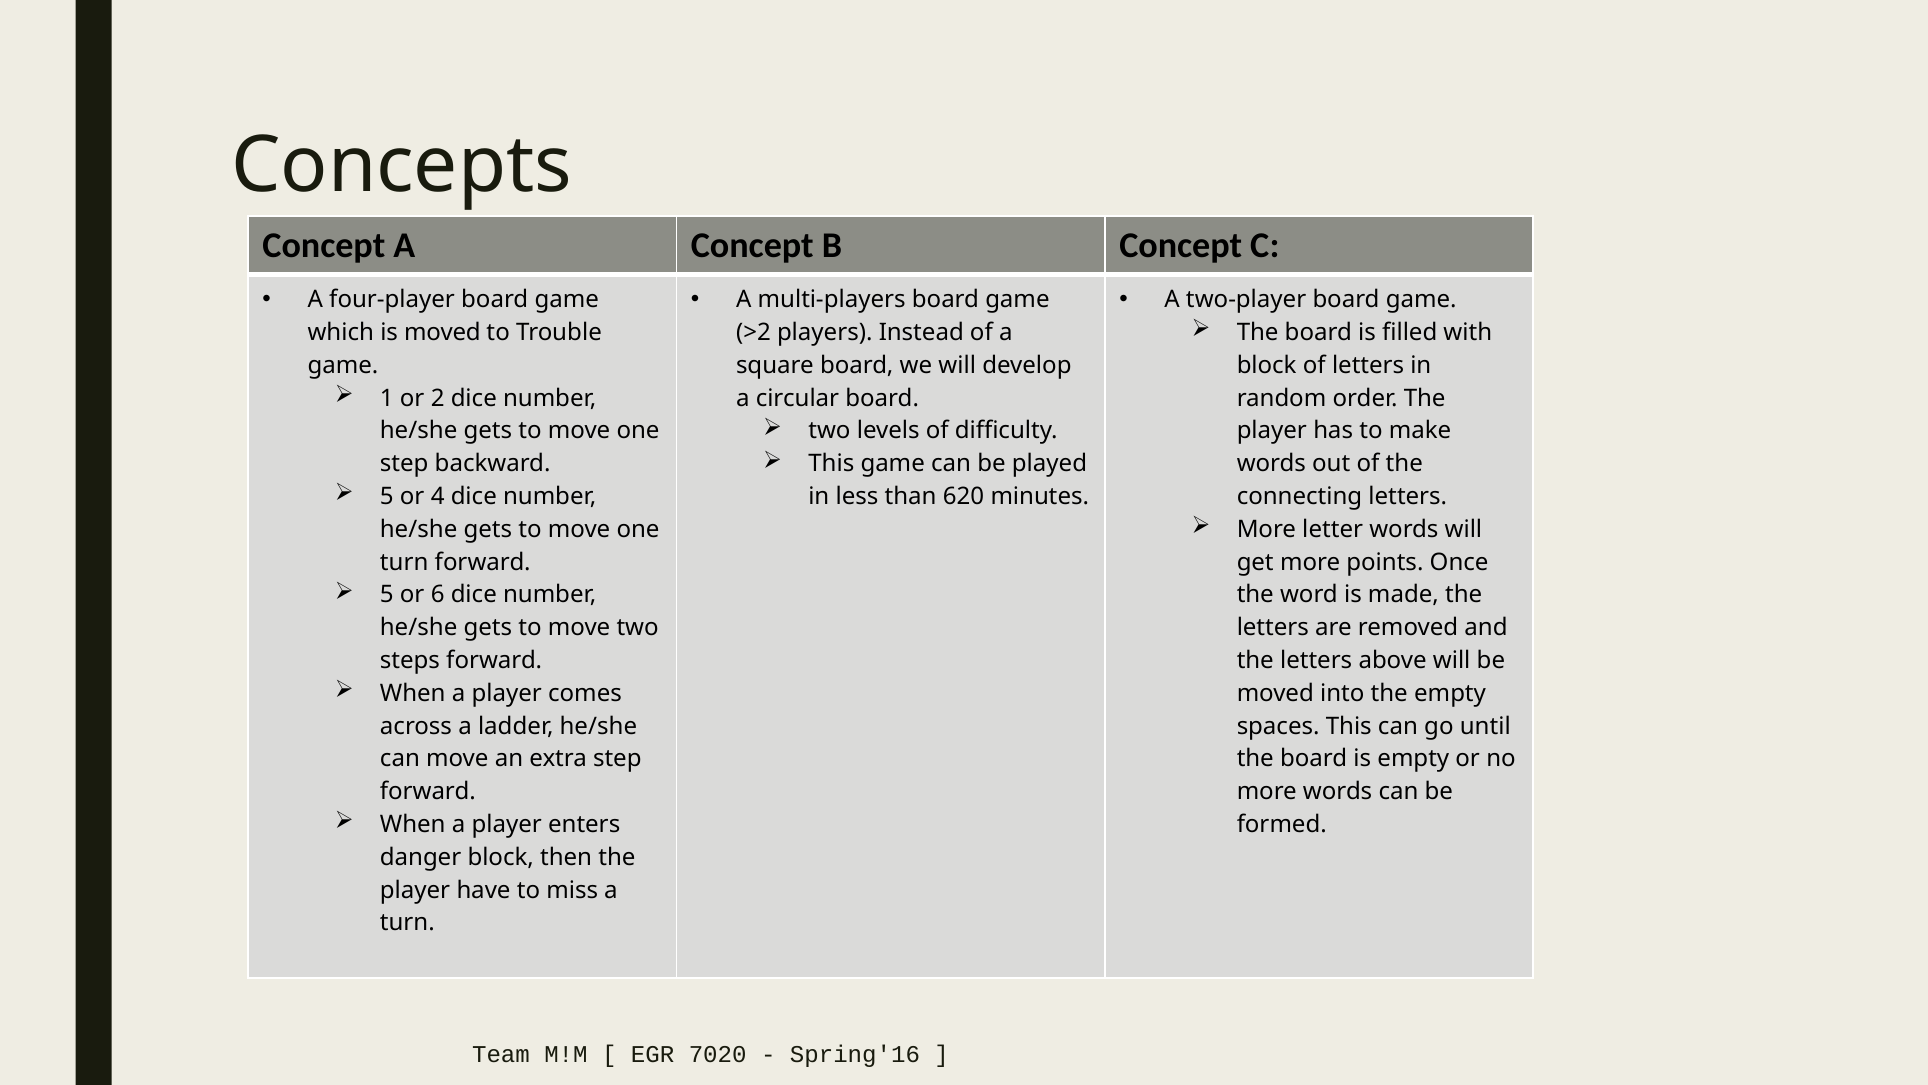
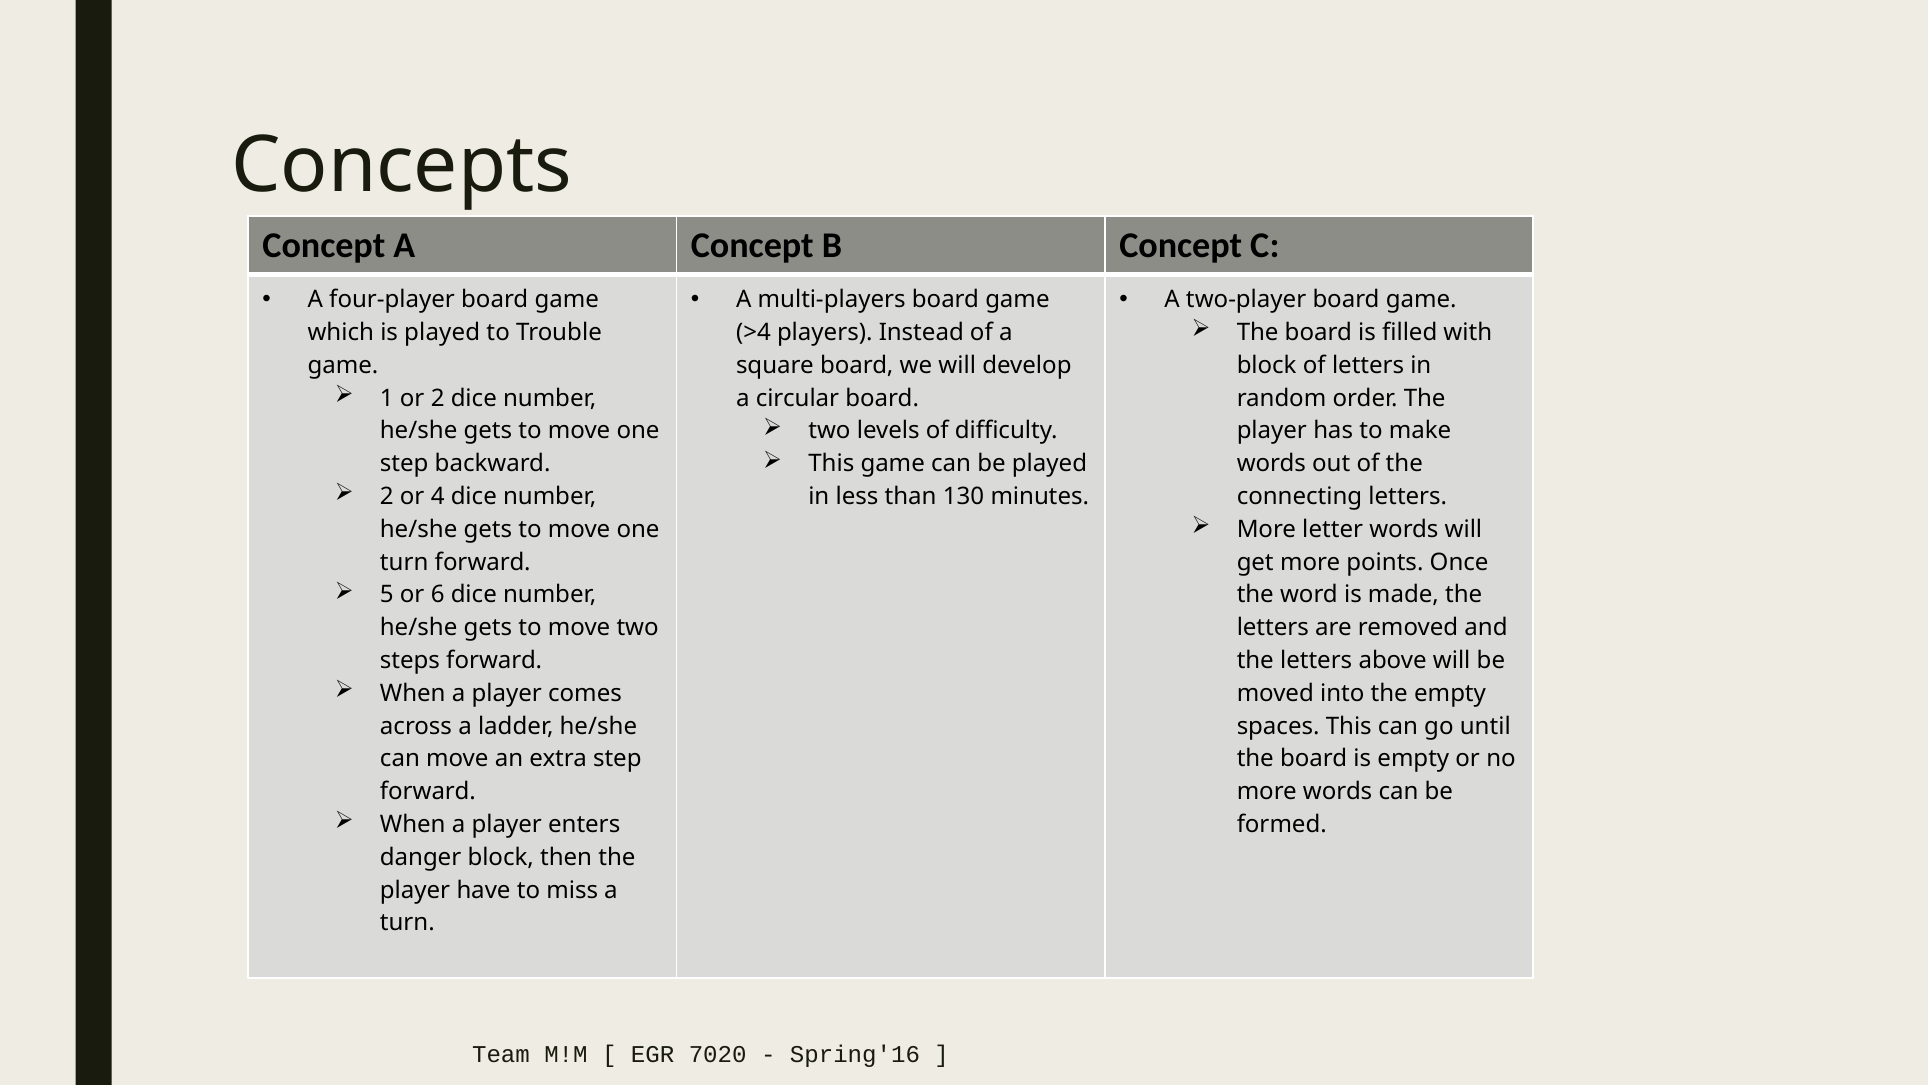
is moved: moved -> played (442, 332)
>2: >2 -> >4 (753, 332)
5: 5 -> 2 (387, 496)
620: 620 -> 130 (963, 496)
